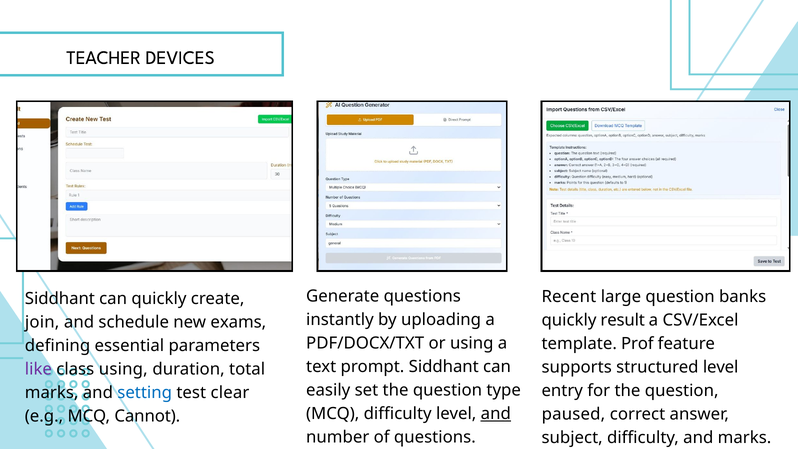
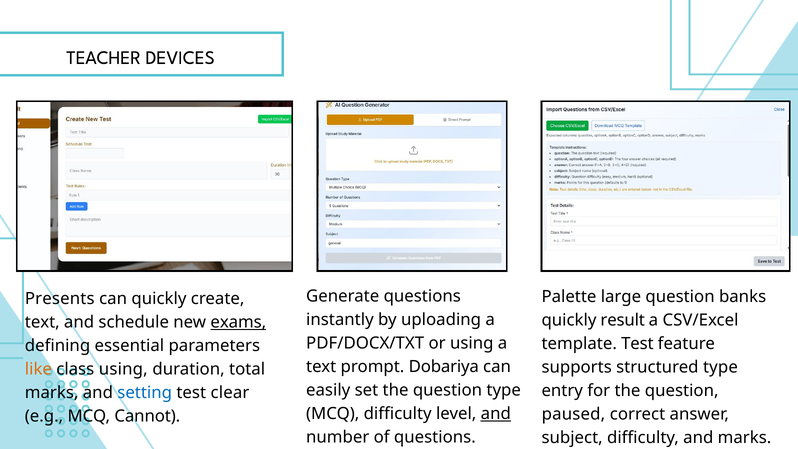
Recent: Recent -> Palette (569, 297)
Siddhant: Siddhant -> Presents (60, 299)
join: join -> text (42, 322)
exams underline: none -> present (238, 322)
template Prof: Prof -> Test (637, 344)
prompt Siddhant: Siddhant -> Dobariya (444, 367)
structured level: level -> type (720, 367)
like colour: purple -> orange (38, 369)
